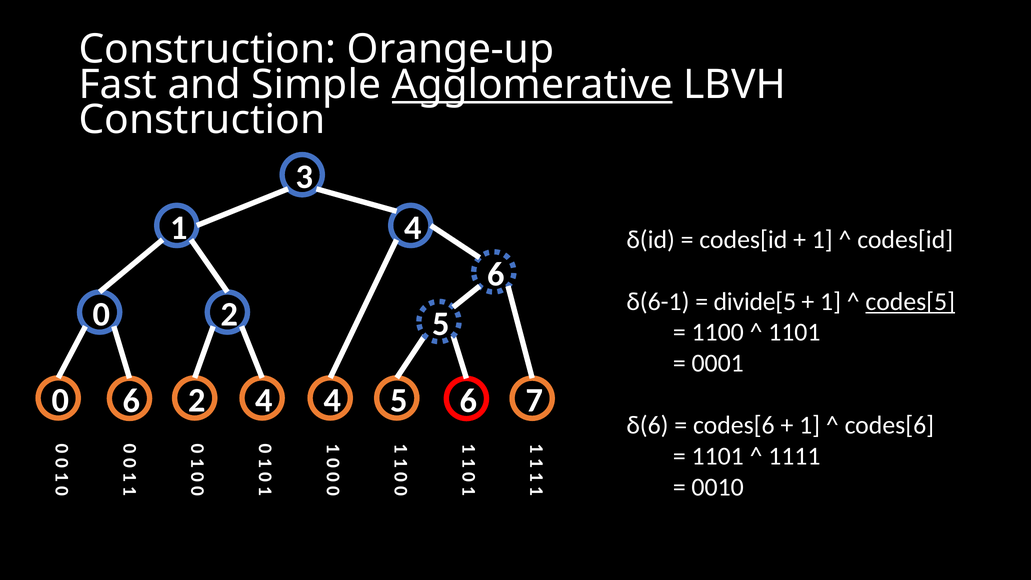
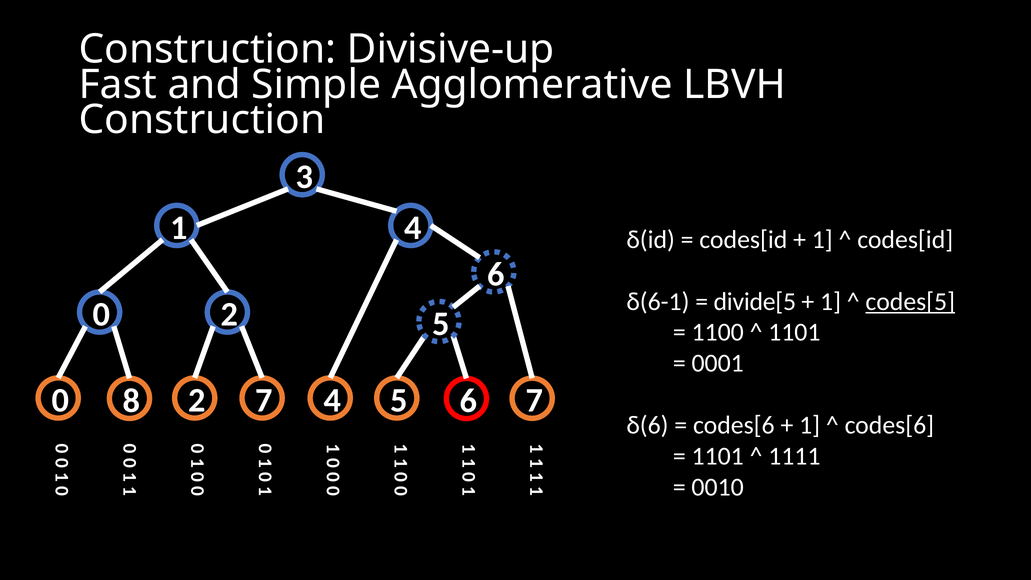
Orange-up: Orange-up -> Divisive-up (451, 49)
Agglomerative underline: present -> none (532, 85)
0 6: 6 -> 8 (132, 401)
2 4: 4 -> 7 (264, 400)
